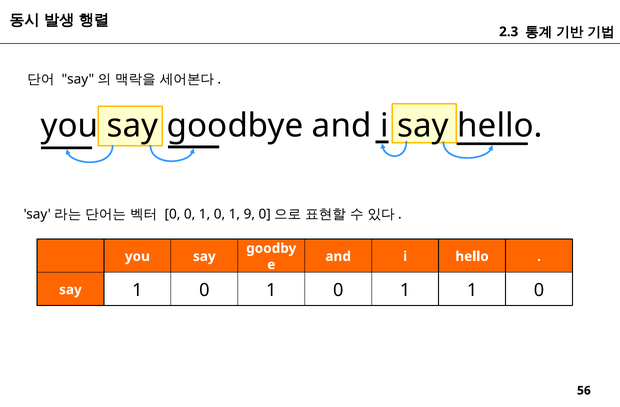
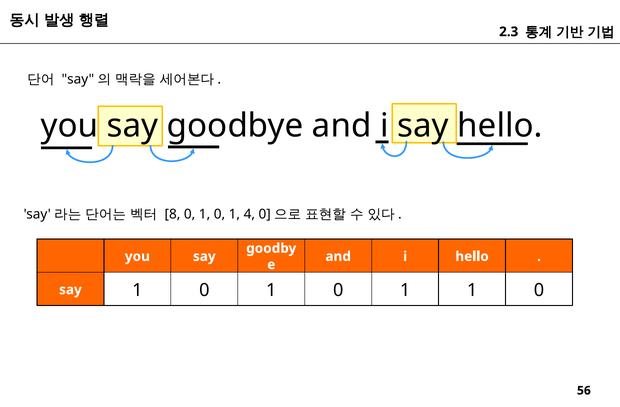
0: 0 -> 8 (173, 214)
9: 9 -> 4 (249, 214)
